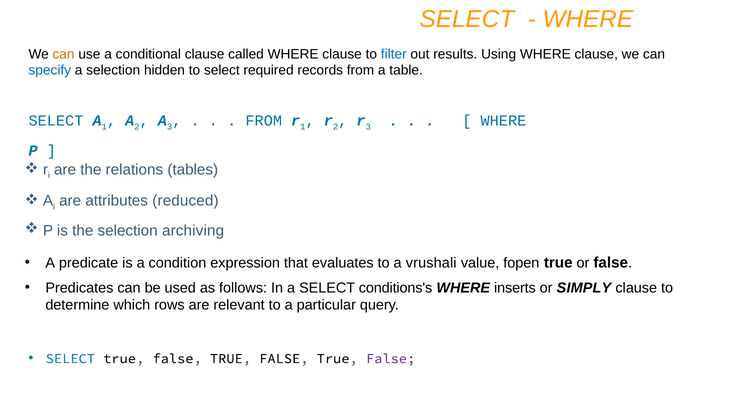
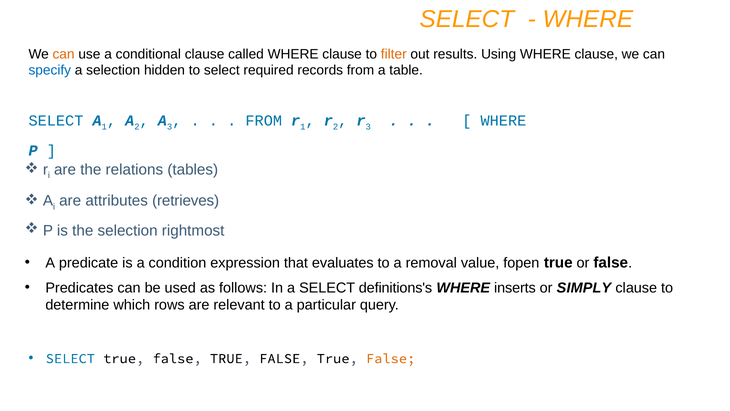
filter colour: blue -> orange (394, 54)
reduced: reduced -> retrieves (186, 201)
archiving: archiving -> rightmost (193, 230)
vrushali: vrushali -> removal (431, 263)
conditions's: conditions's -> definitions's (396, 288)
False colour: purple -> orange (391, 358)
